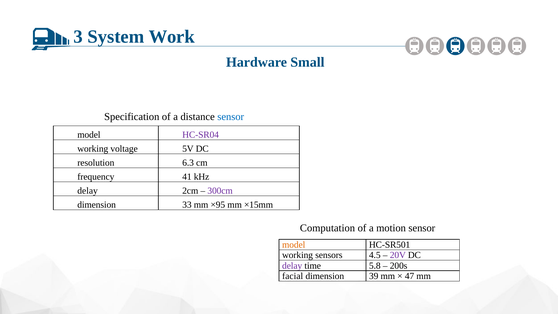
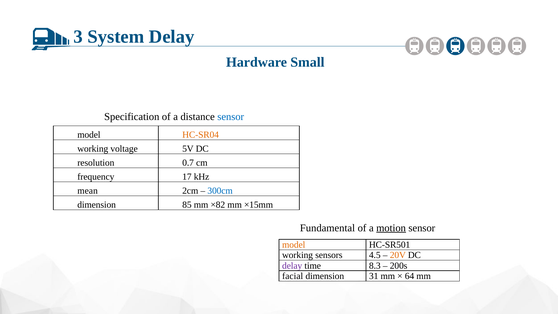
System Work: Work -> Delay (172, 37)
HC-SR04 colour: purple -> orange (201, 135)
6.3: 6.3 -> 0.7 (188, 163)
41: 41 -> 17 (187, 177)
delay: delay -> mean (88, 191)
300cm colour: purple -> blue (220, 191)
33: 33 -> 85 (187, 205)
×95: ×95 -> ×82 (218, 205)
Computation: Computation -> Fundamental (328, 228)
motion underline: none -> present (391, 228)
20V colour: purple -> orange (398, 255)
5.8: 5.8 -> 8.3 (375, 266)
39: 39 -> 31 (374, 276)
47: 47 -> 64 (410, 276)
